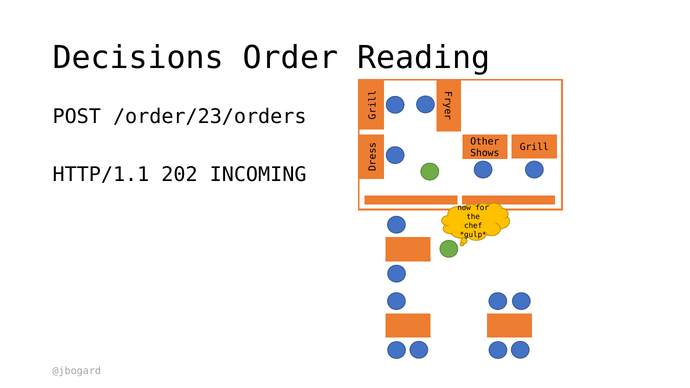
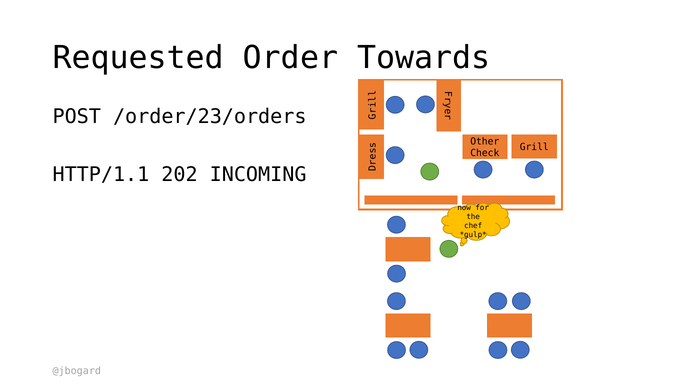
Decisions: Decisions -> Requested (138, 58)
Reading: Reading -> Towards (424, 58)
Shows: Shows -> Check (485, 153)
